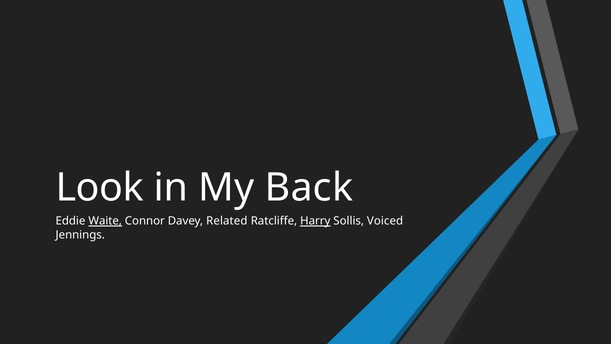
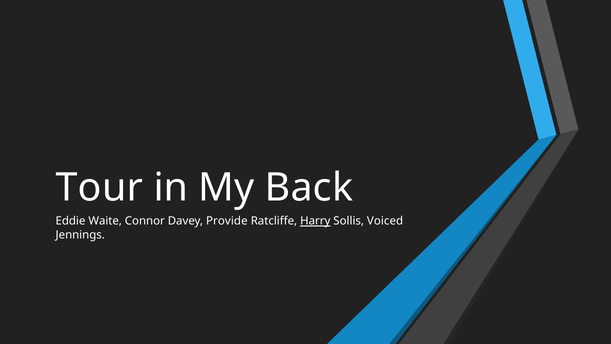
Look: Look -> Tour (99, 188)
Waite underline: present -> none (105, 221)
Related: Related -> Provide (227, 221)
